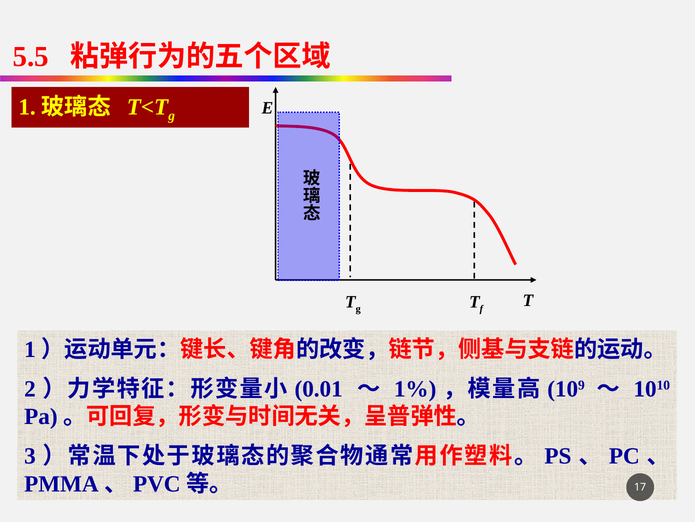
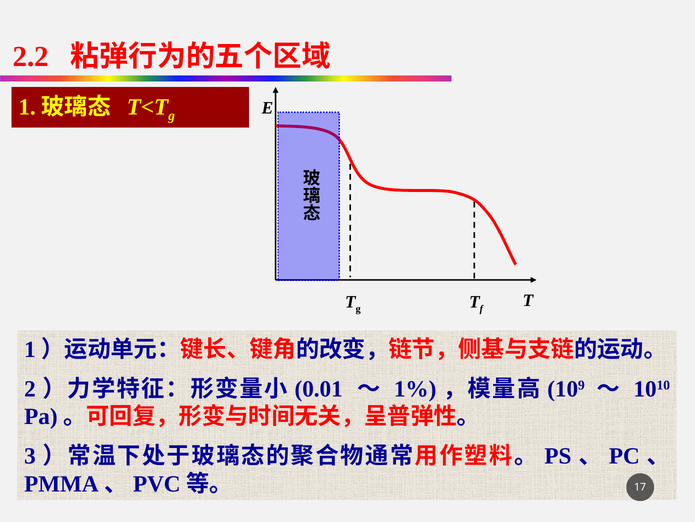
5.5: 5.5 -> 2.2 (31, 56)
